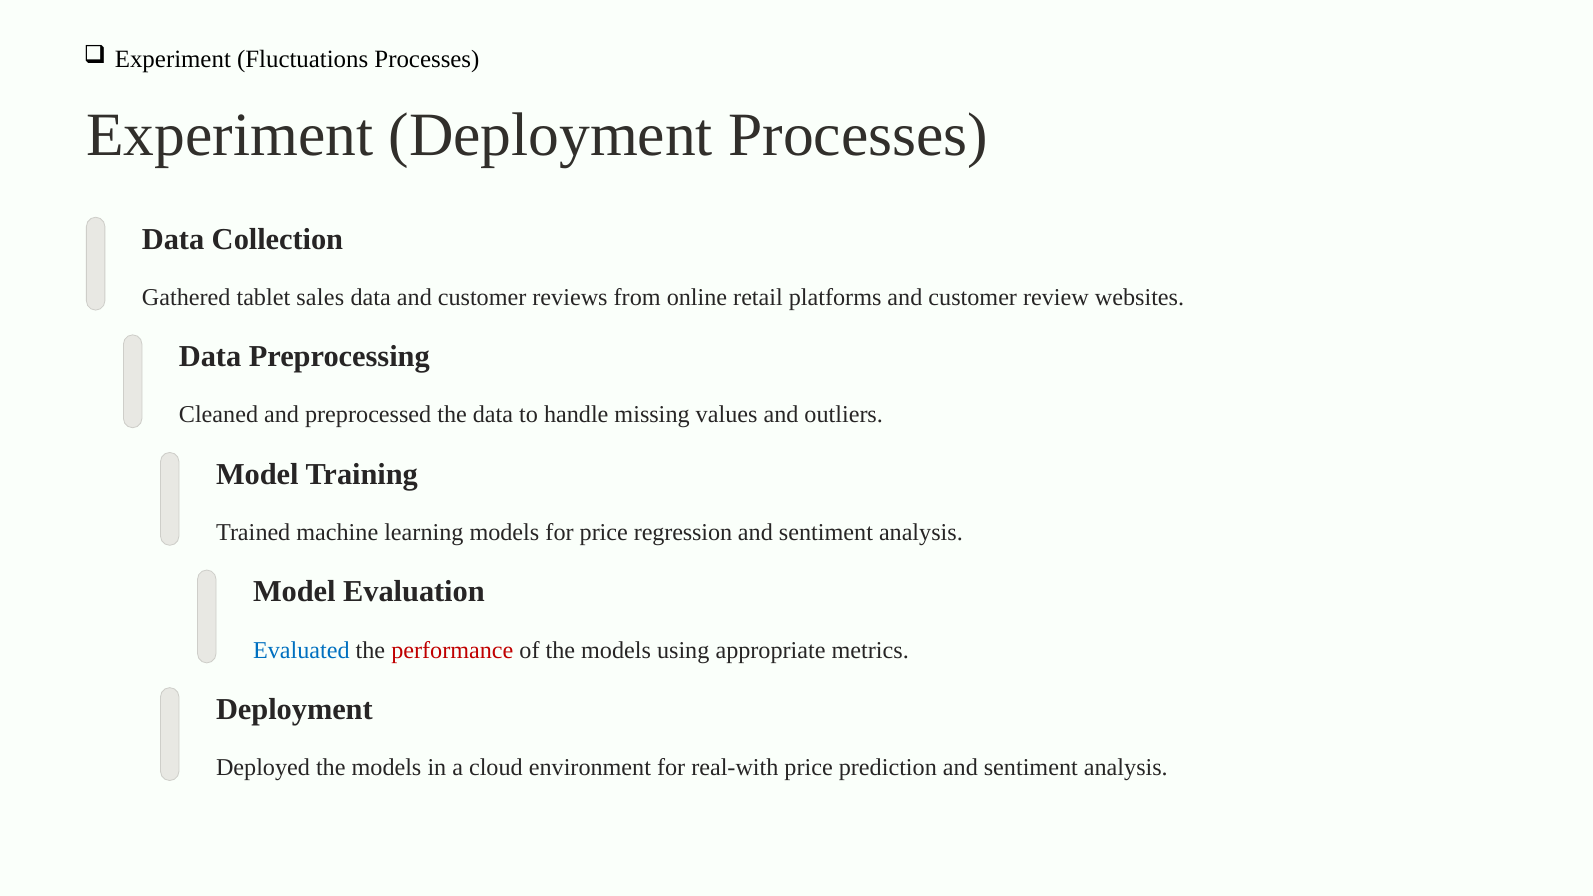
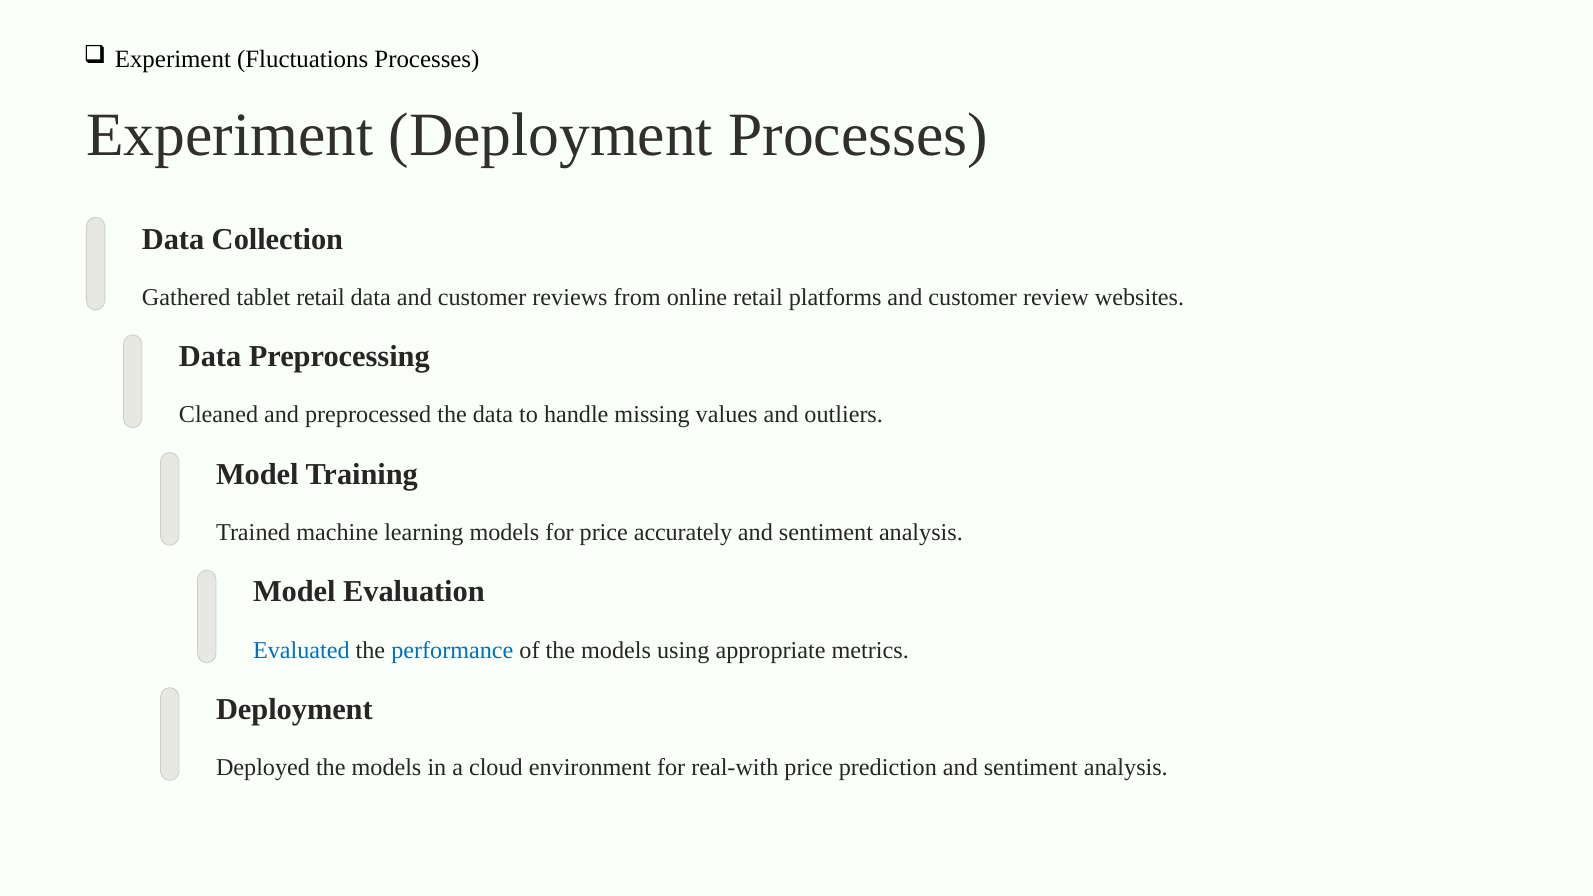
tablet sales: sales -> retail (321, 297)
regression: regression -> accurately (683, 532)
performance colour: red -> blue (452, 650)
